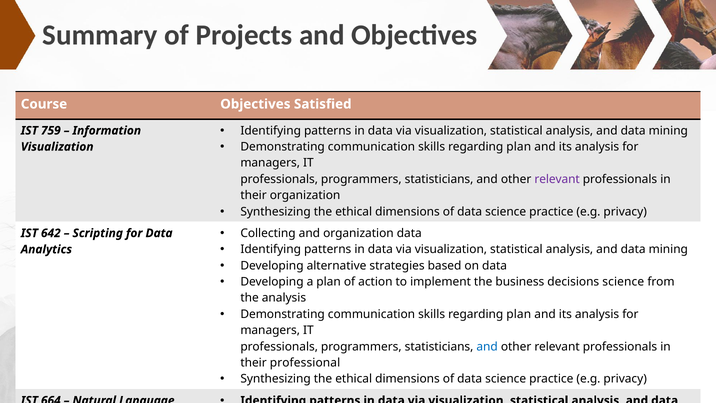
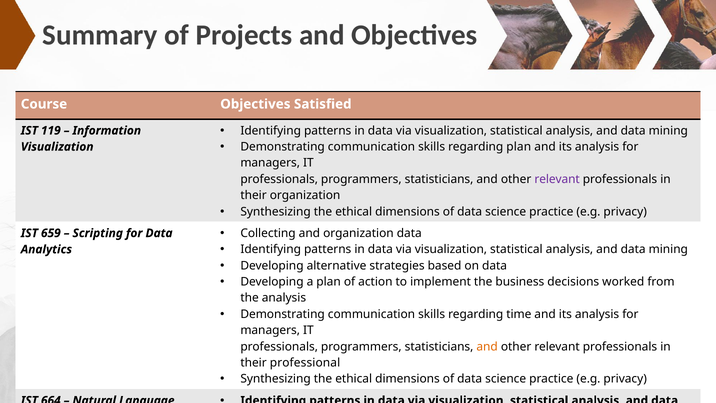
759: 759 -> 119 (51, 131)
642: 642 -> 659 (51, 233)
decisions science: science -> worked (623, 282)
plan: plan -> time (519, 314)
and colour: blue -> orange (487, 347)
